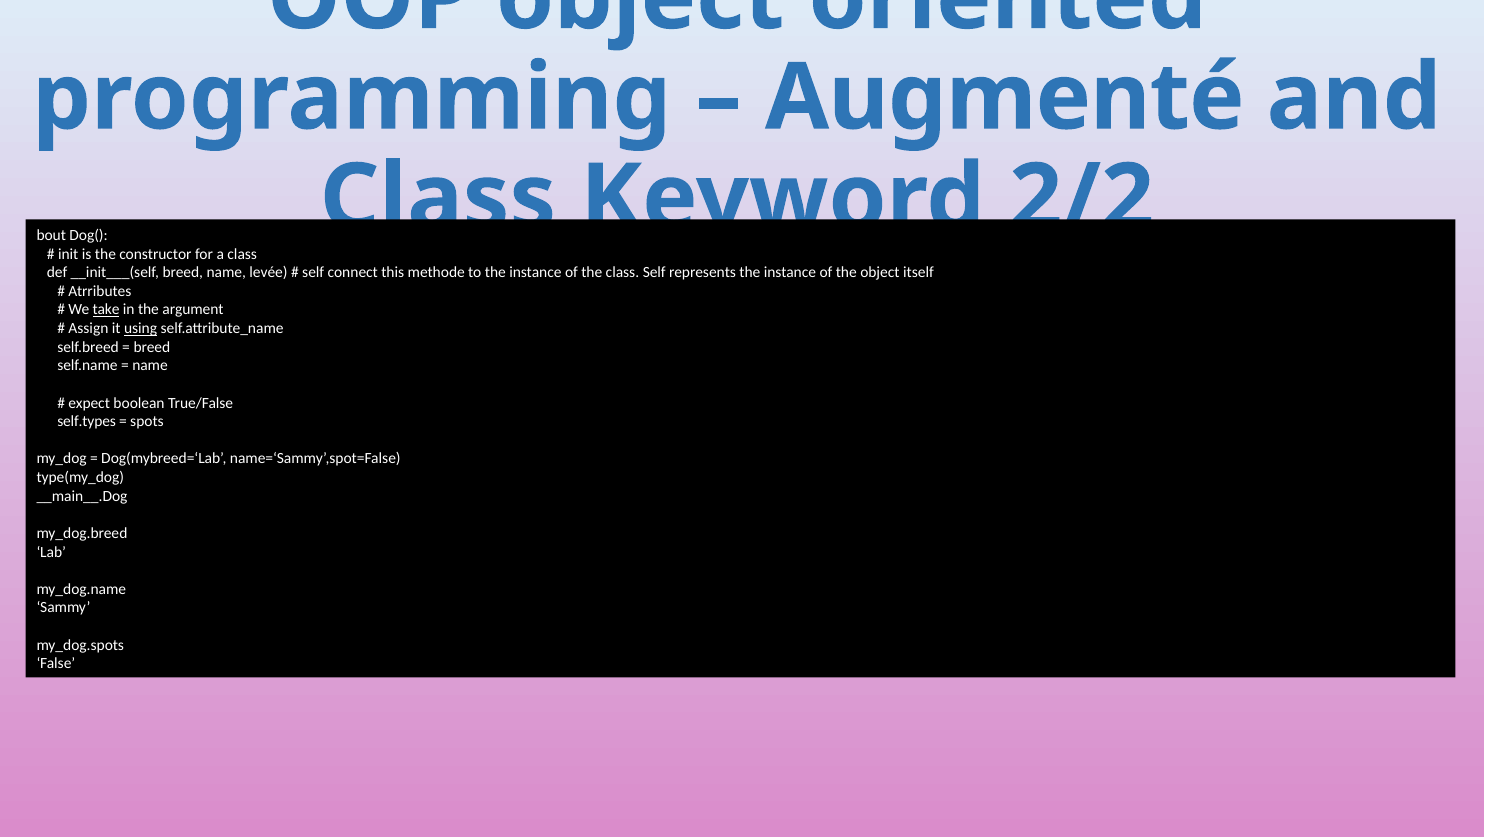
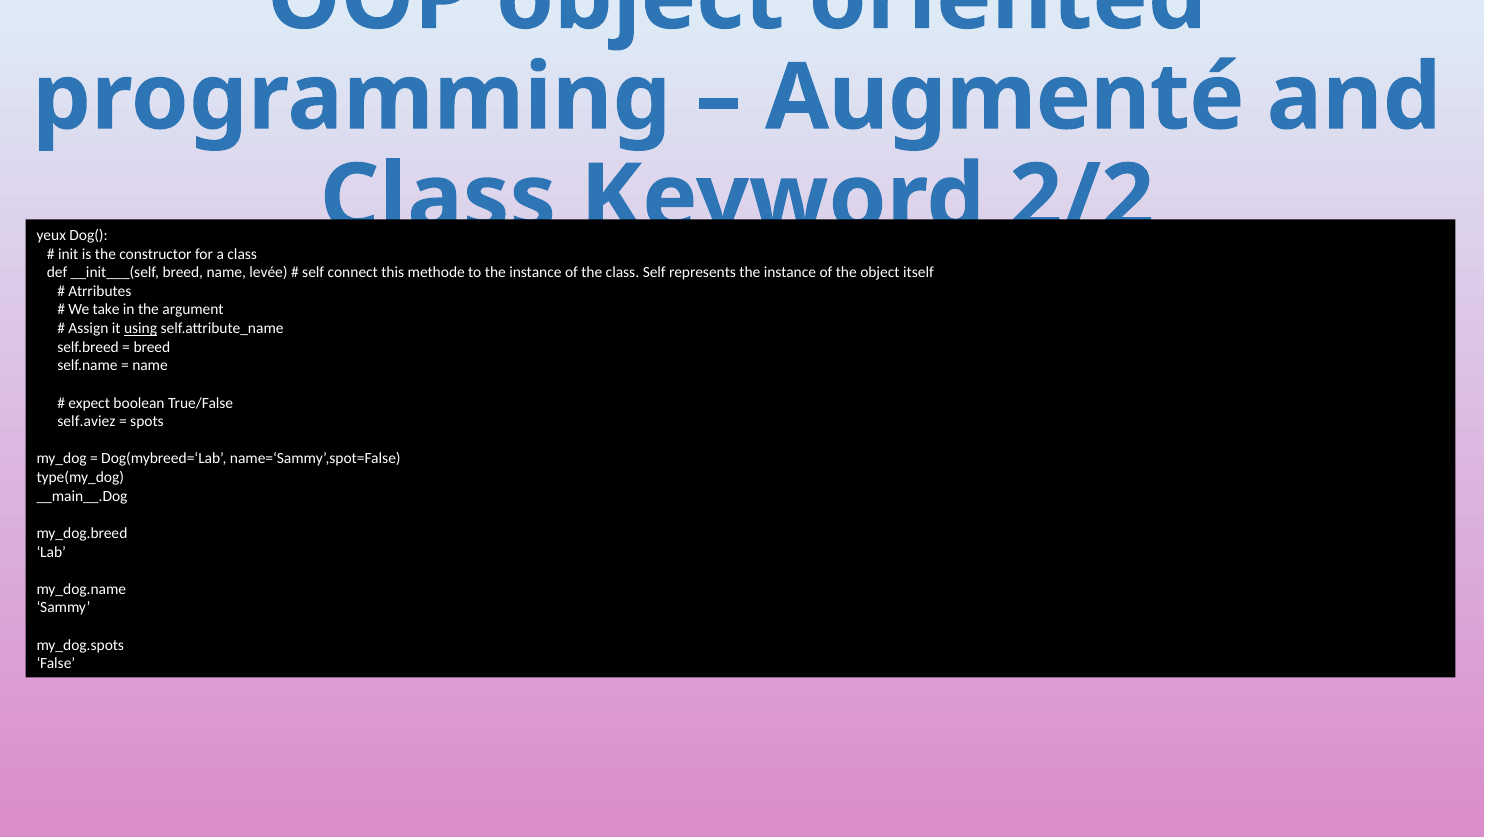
bout: bout -> yeux (51, 235)
take underline: present -> none (106, 310)
self.types: self.types -> self.aviez (86, 422)
